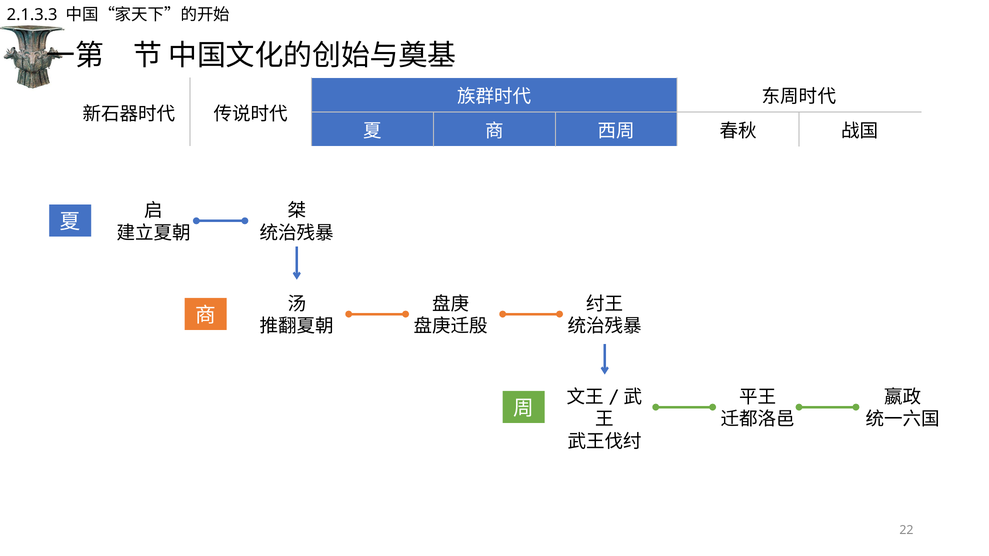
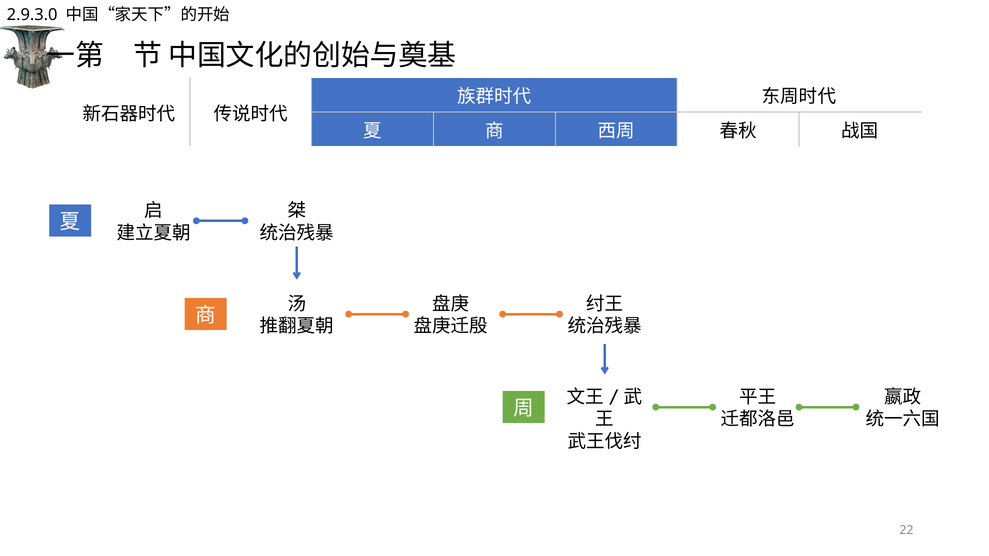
2.1.3.3: 2.1.3.3 -> 2.9.3.0 (32, 15)
